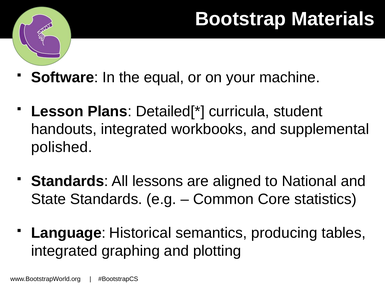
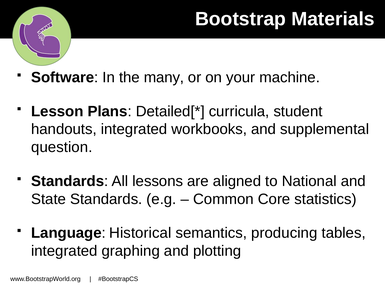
equal: equal -> many (164, 77)
polished: polished -> question (62, 147)
